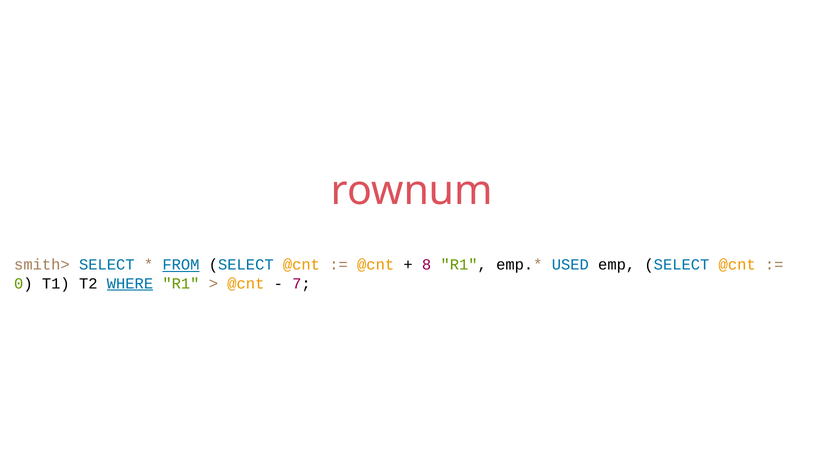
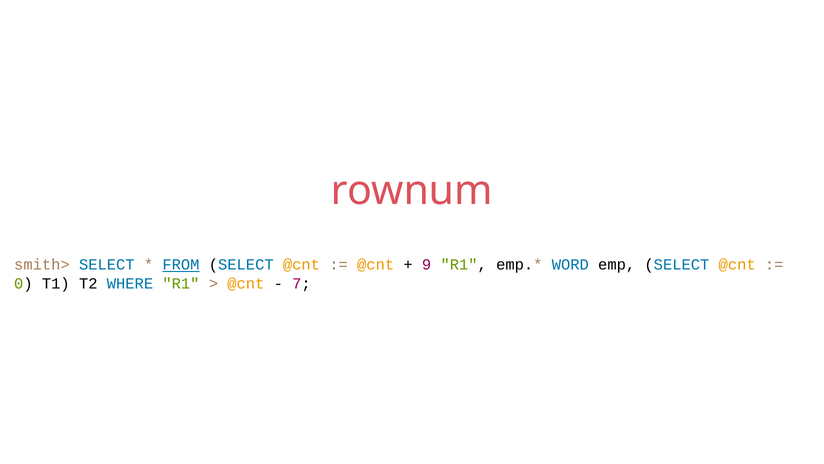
8: 8 -> 9 (427, 265)
USED: USED -> WORD (570, 265)
WHERE underline: present -> none (130, 283)
